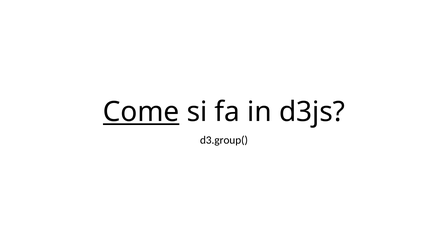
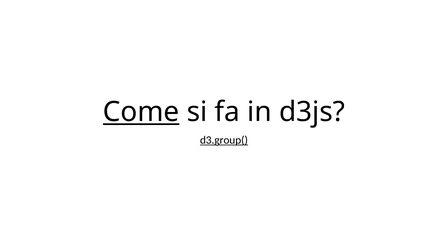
d3.group( underline: none -> present (224, 140)
